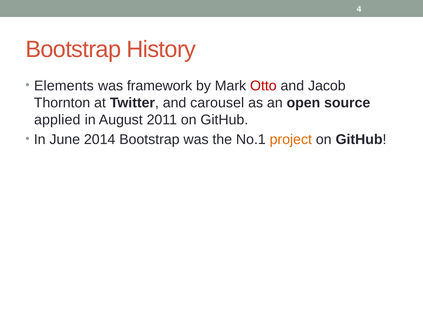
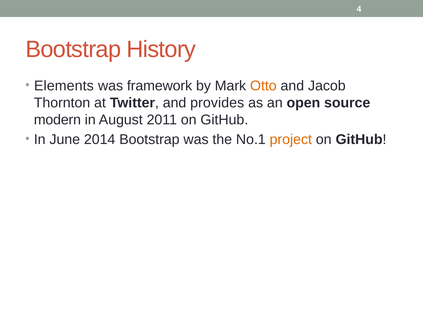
Otto colour: red -> orange (263, 86)
carousel: carousel -> provides (217, 103)
applied: applied -> modern (57, 119)
